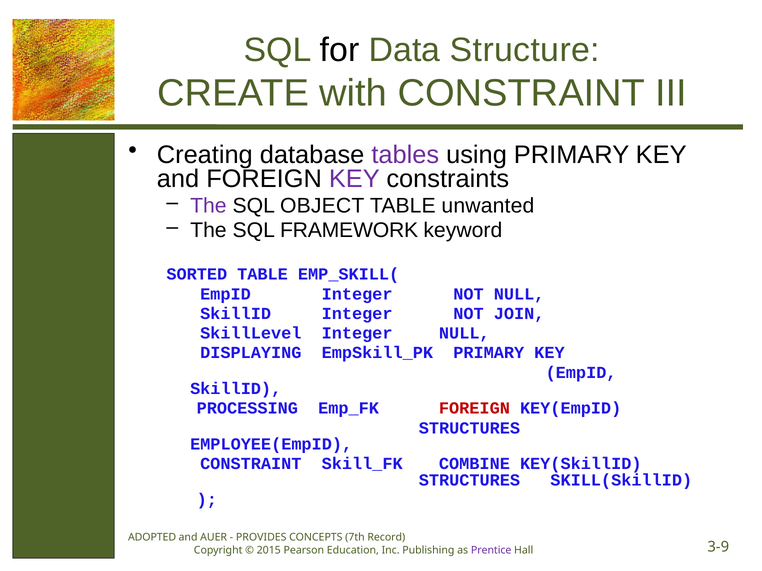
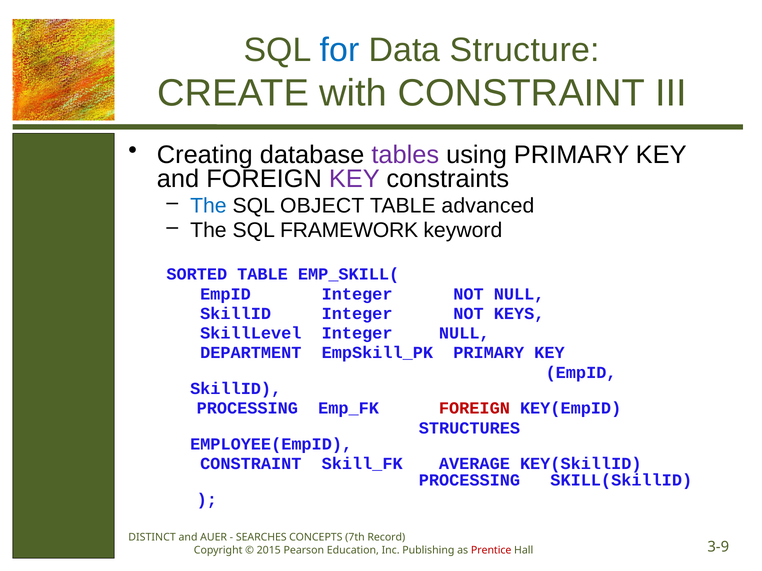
for colour: black -> blue (340, 50)
The colour: purple -> blue (208, 206)
unwanted: unwanted -> advanced (488, 206)
JOIN: JOIN -> KEYS (519, 314)
DISPLAYING: DISPLAYING -> DEPARTMENT (251, 353)
COMBINE: COMBINE -> AVERAGE (474, 464)
STRUCTURES: STRUCTURES -> PROCESSING (469, 481)
ADOPTED: ADOPTED -> DISTINCT (152, 538)
PROVIDES: PROVIDES -> SEARCHES (261, 538)
Prentice colour: purple -> red (491, 551)
